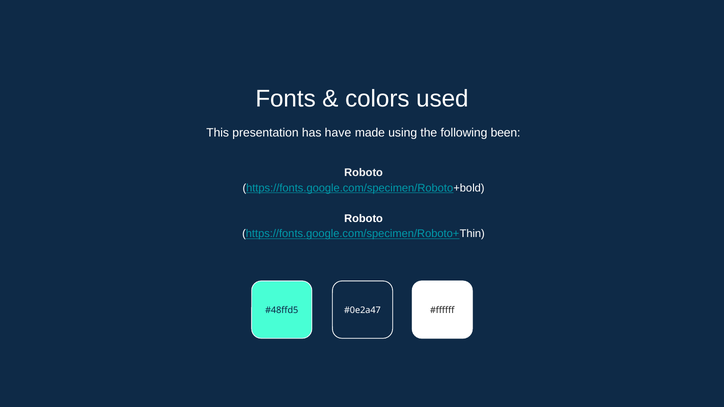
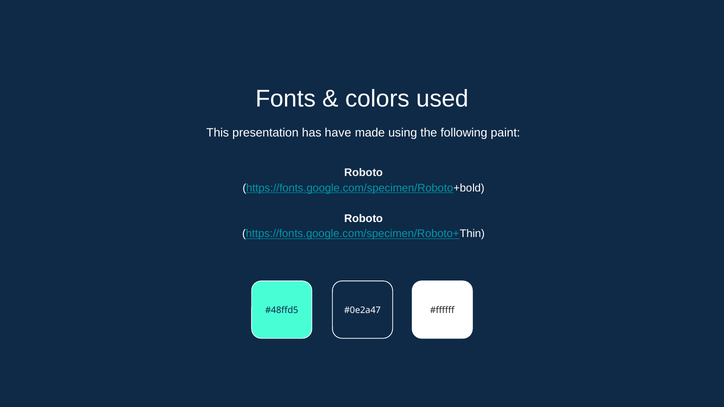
been: been -> paint (505, 133)
